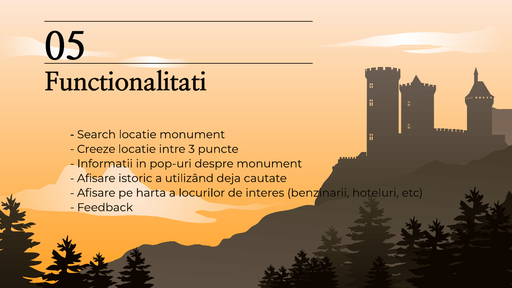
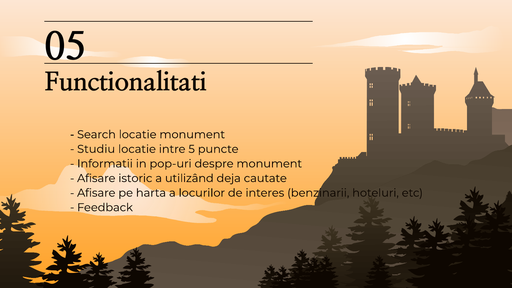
Creeze: Creeze -> Studiu (96, 149)
3: 3 -> 5 (192, 149)
